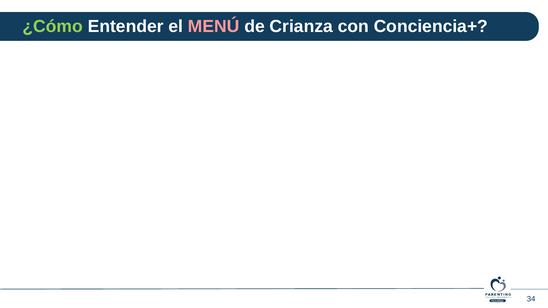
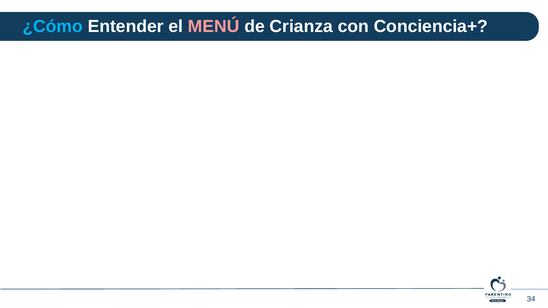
¿Cómo colour: light green -> light blue (53, 26)
